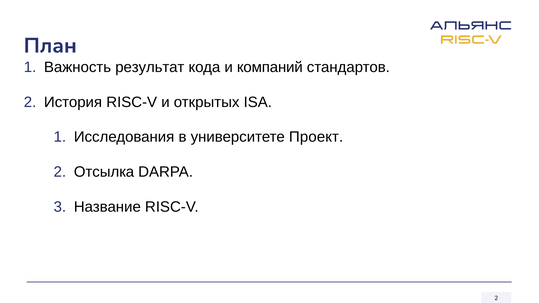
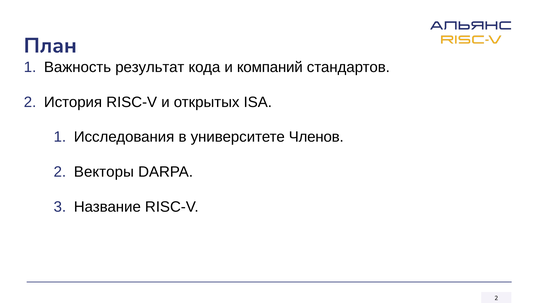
Проект: Проект -> Членов (316, 137)
Отсылка: Отсылка -> Векторы (104, 172)
